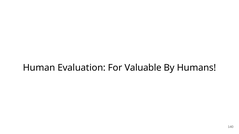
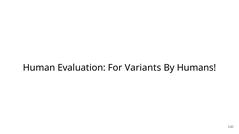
Valuable: Valuable -> Variants (143, 68)
